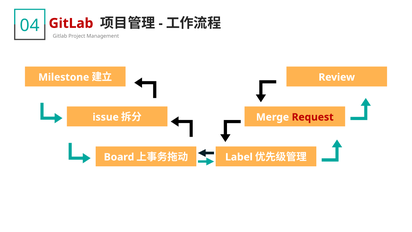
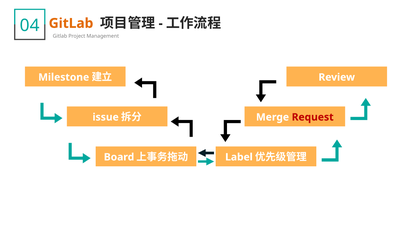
GitLab colour: red -> orange (71, 23)
